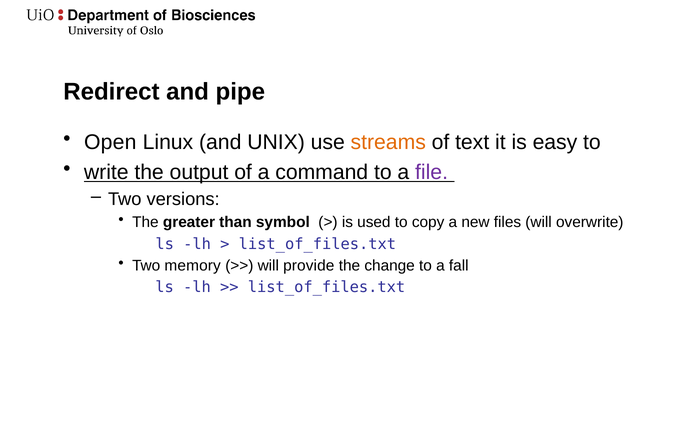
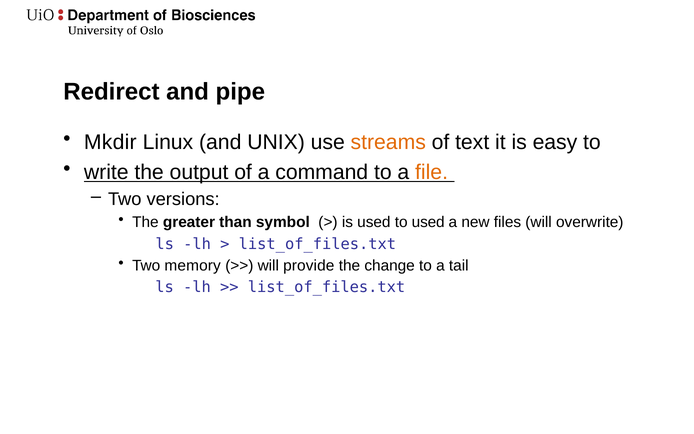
Open: Open -> Mkdir (110, 142)
file colour: purple -> orange (432, 172)
to copy: copy -> used (428, 222)
fall: fall -> tail (459, 265)
